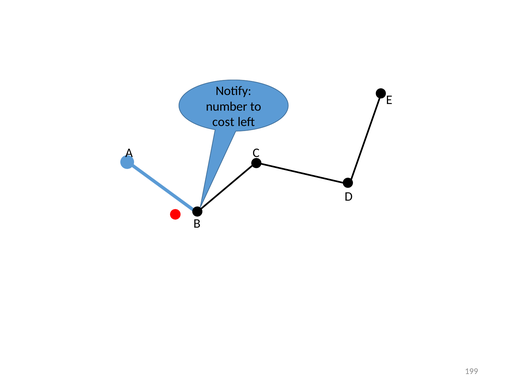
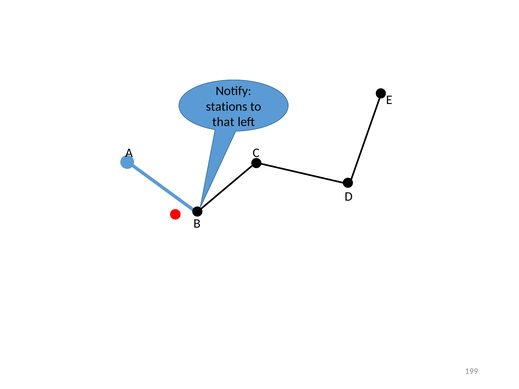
number: number -> stations (227, 107)
cost: cost -> that (223, 122)
